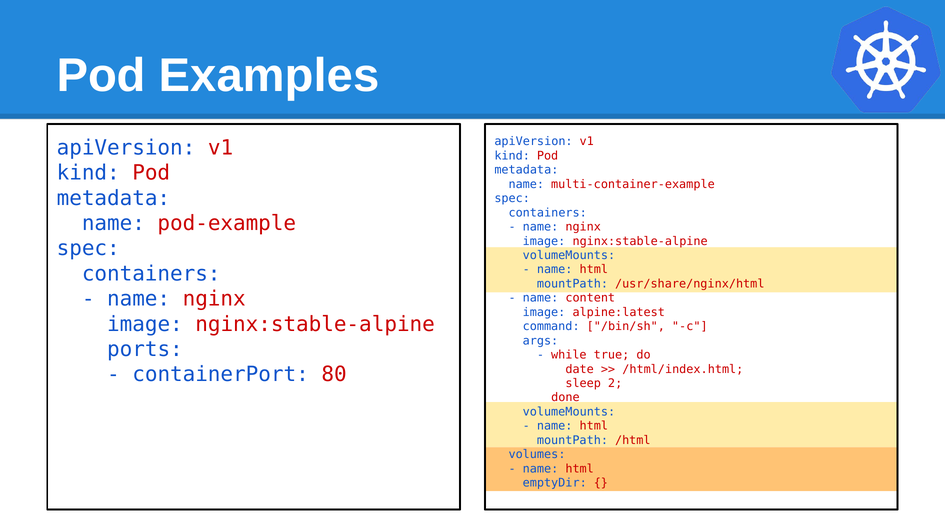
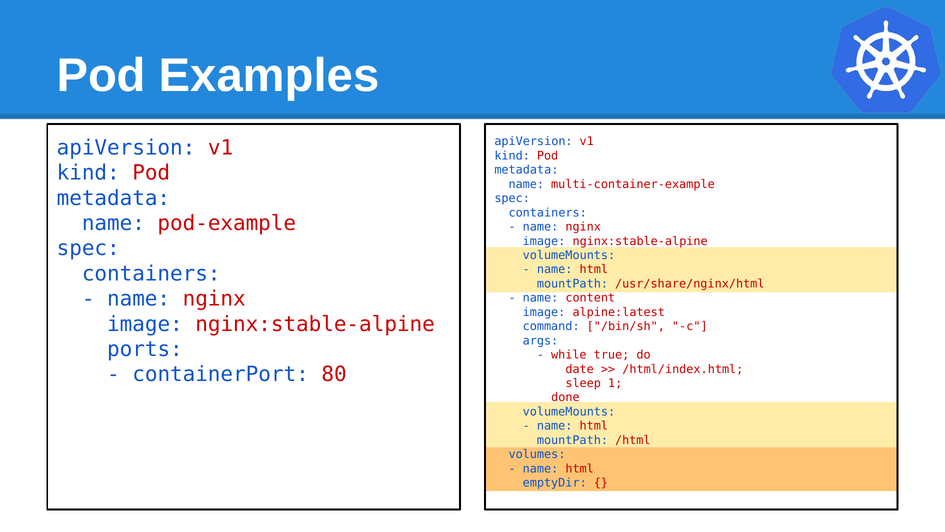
2: 2 -> 1 (615, 383)
